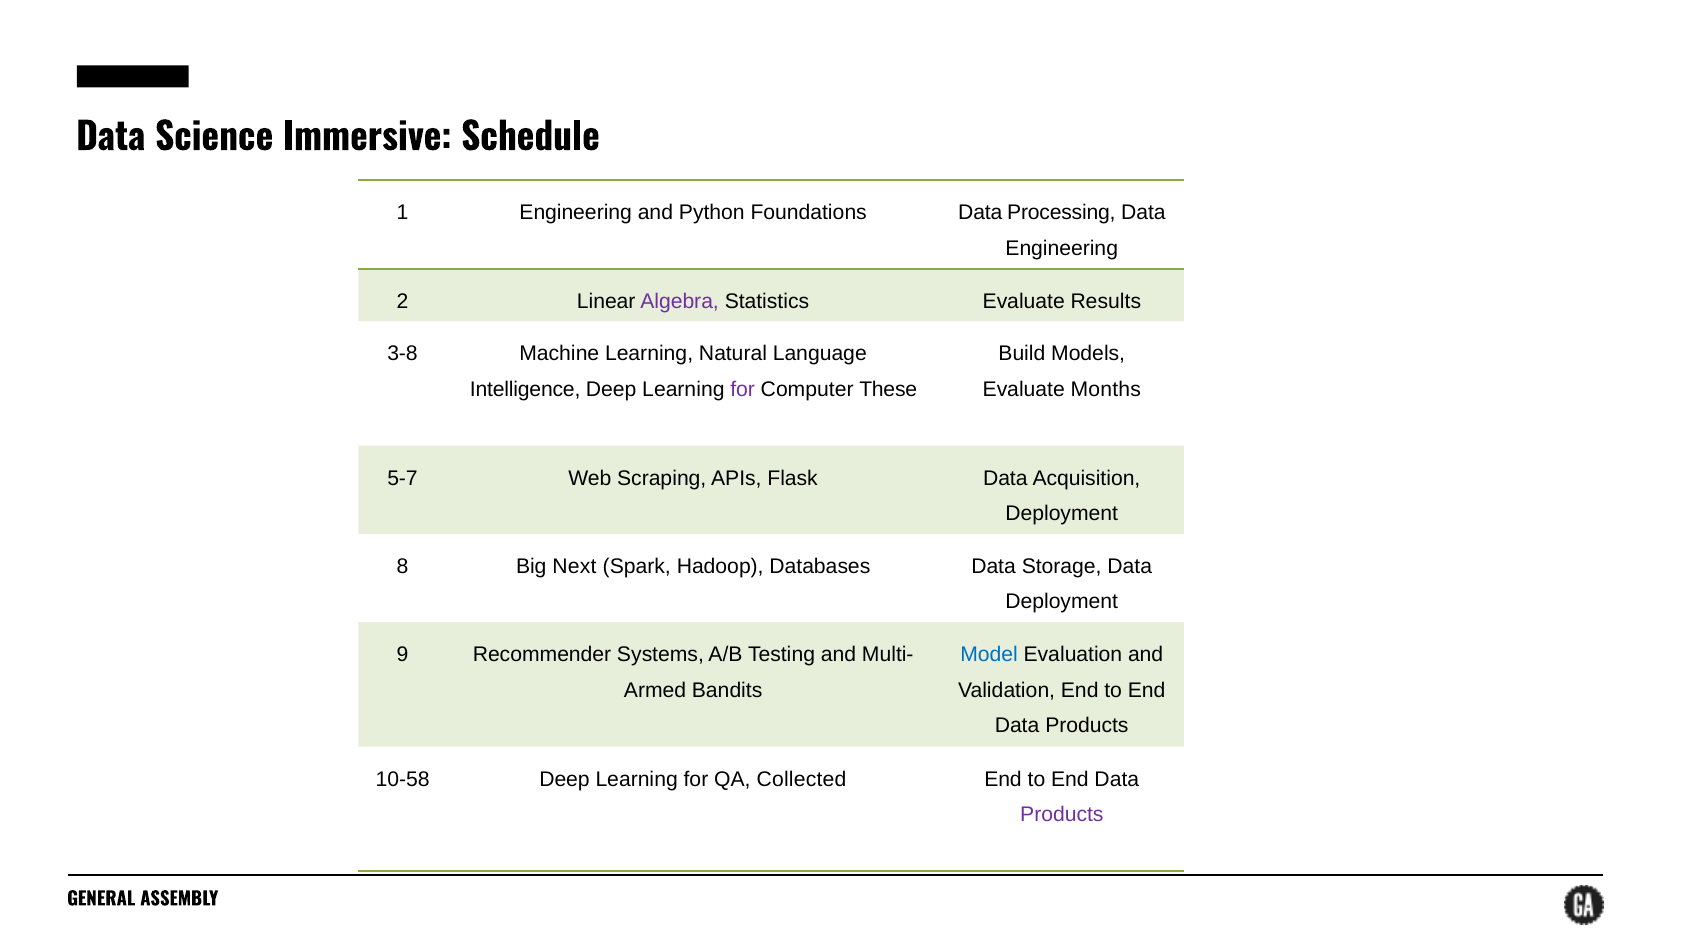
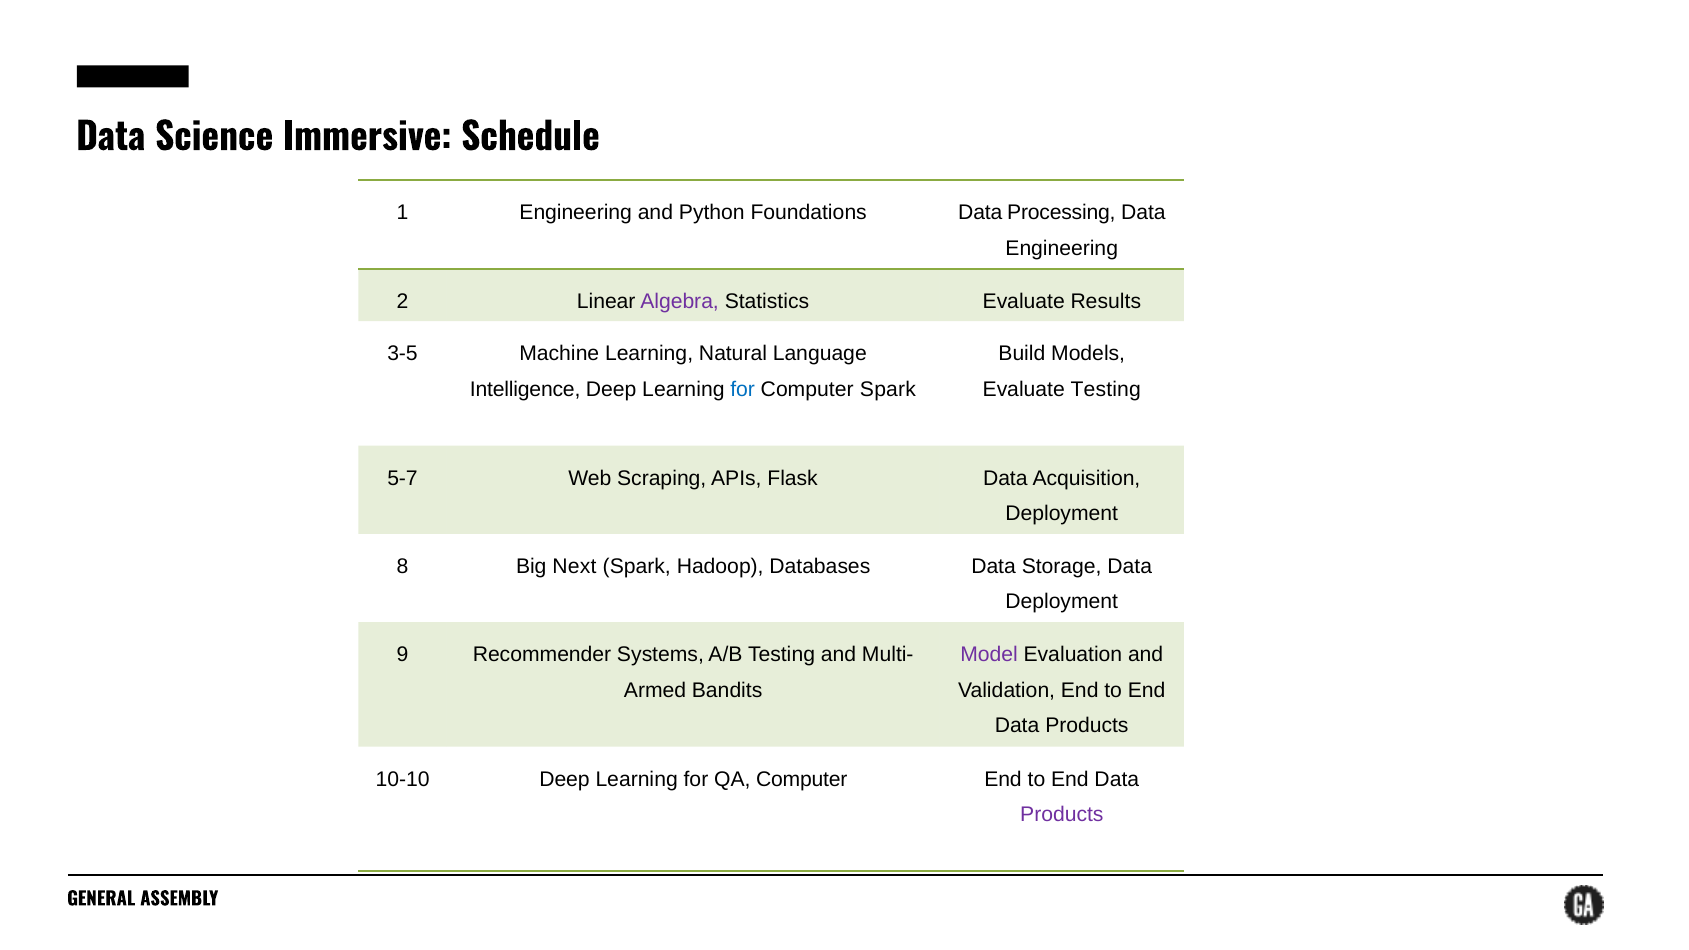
3-8: 3-8 -> 3-5 (402, 354)
for colour: purple -> blue (743, 389)
Computer These: These -> Spark (888, 389)
Evaluate Months: Months -> Testing (1106, 389)
Model colour: blue -> purple (989, 655)
10-58: 10-58 -> 10-10 (403, 779)
QA Collected: Collected -> Computer (802, 779)
